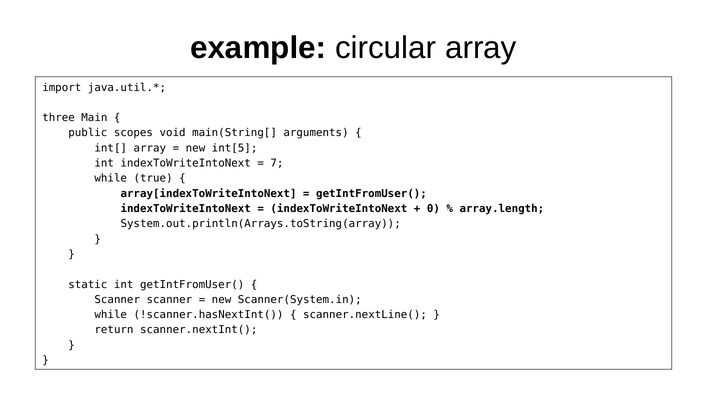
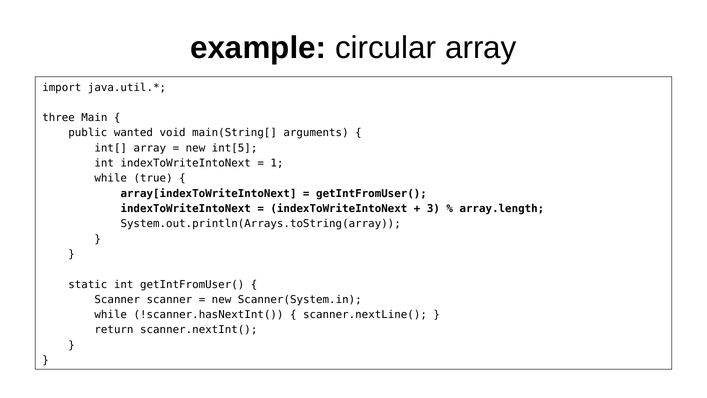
scopes: scopes -> wanted (133, 133)
7: 7 -> 1 (277, 163)
0: 0 -> 3 (433, 209)
